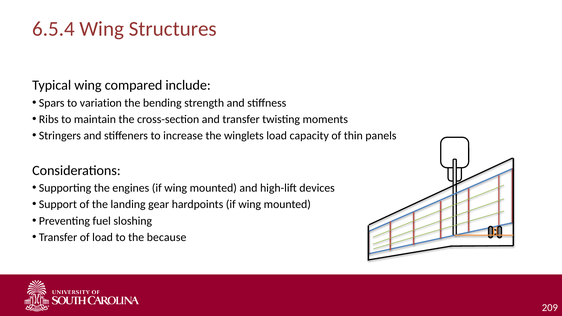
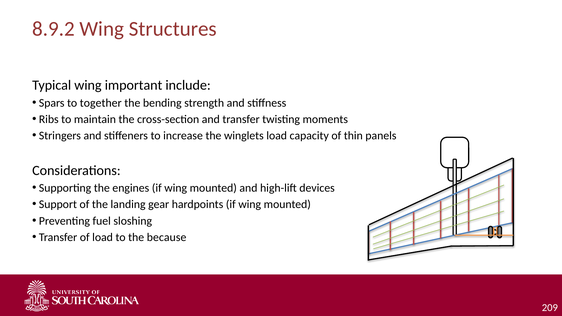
6.5.4: 6.5.4 -> 8.9.2 (54, 29)
compared: compared -> important (134, 85)
variation: variation -> together (101, 103)
